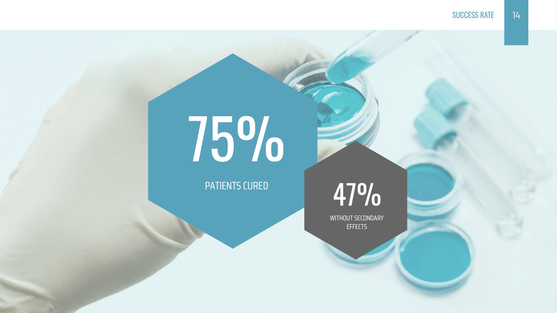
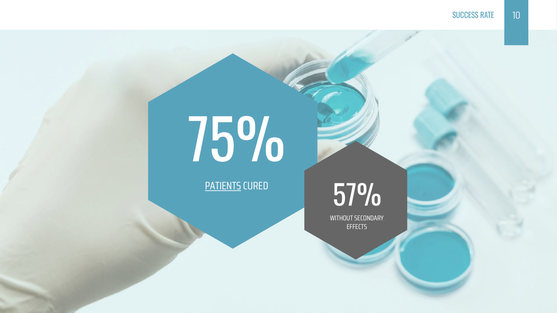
14: 14 -> 10 (516, 16)
PATIENTS underline: none -> present (223, 186)
47%: 47% -> 57% (357, 197)
